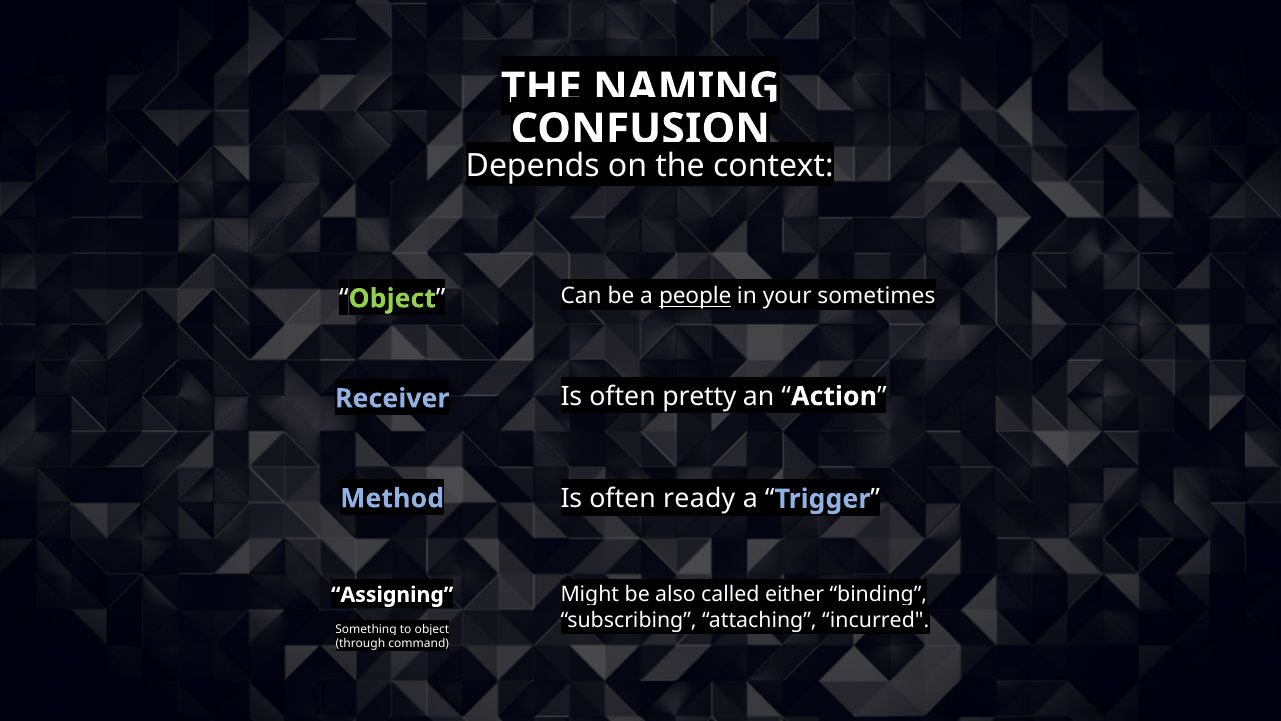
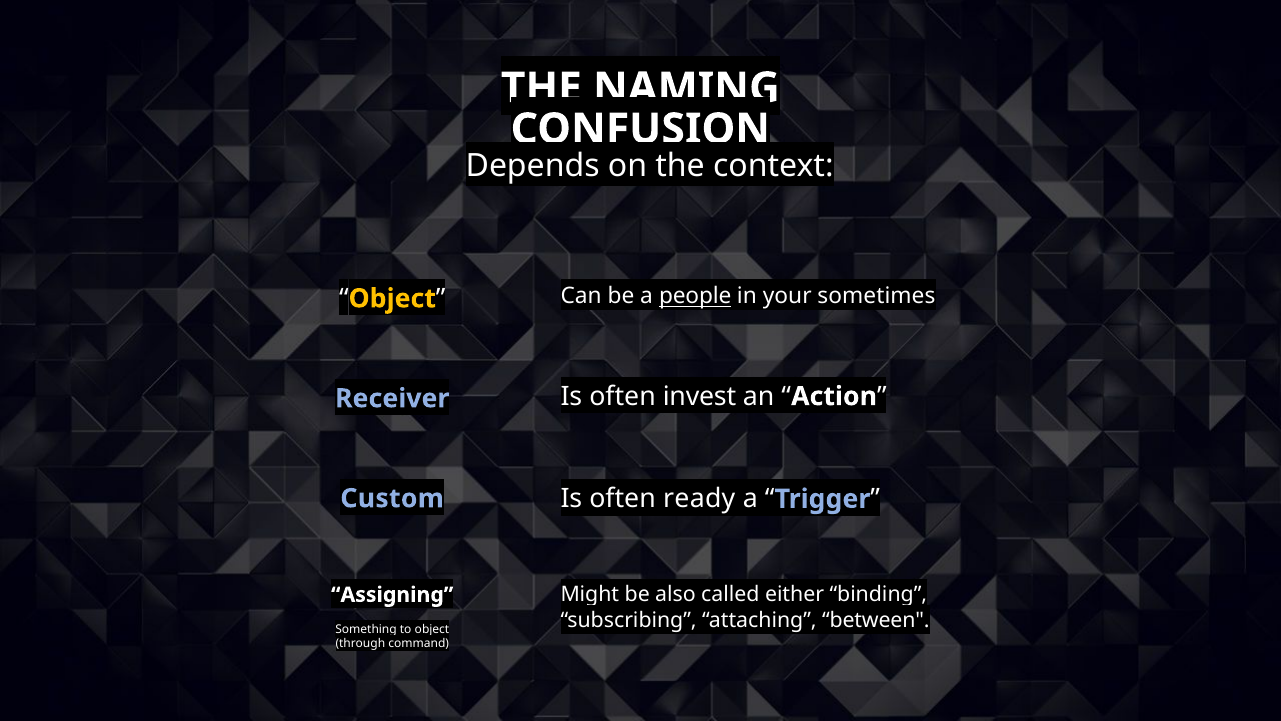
Object colour: light green -> yellow (392, 298)
pretty: pretty -> invest (699, 396)
Method: Method -> Custom (392, 498)
incurred: incurred -> between (876, 620)
